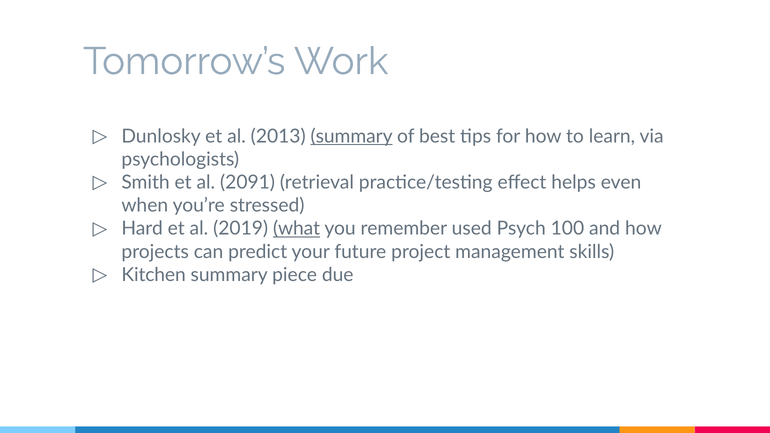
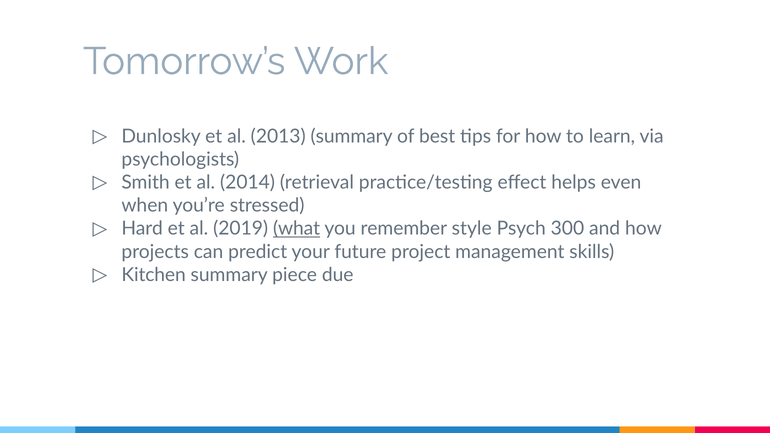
summary underline: present -> none (352, 136)
2091: 2091 -> 2014 (248, 182)
used: used -> style (472, 229)
100: 100 -> 300 (567, 229)
